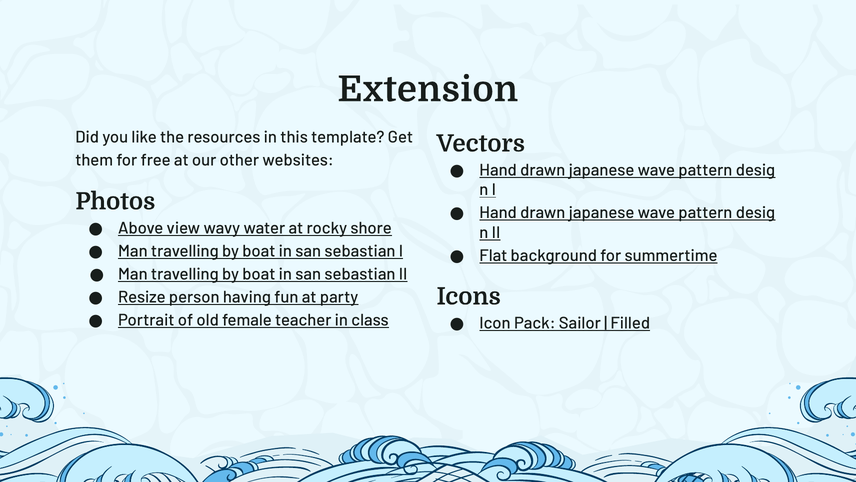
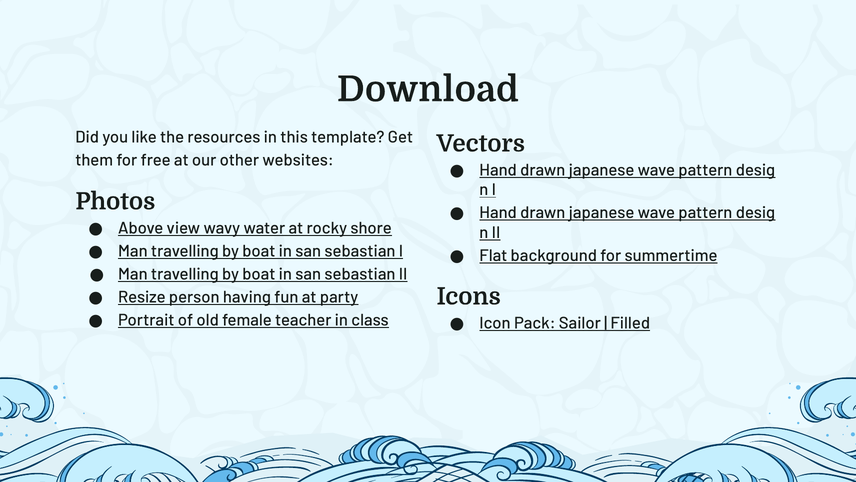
Extension: Extension -> Download (428, 89)
